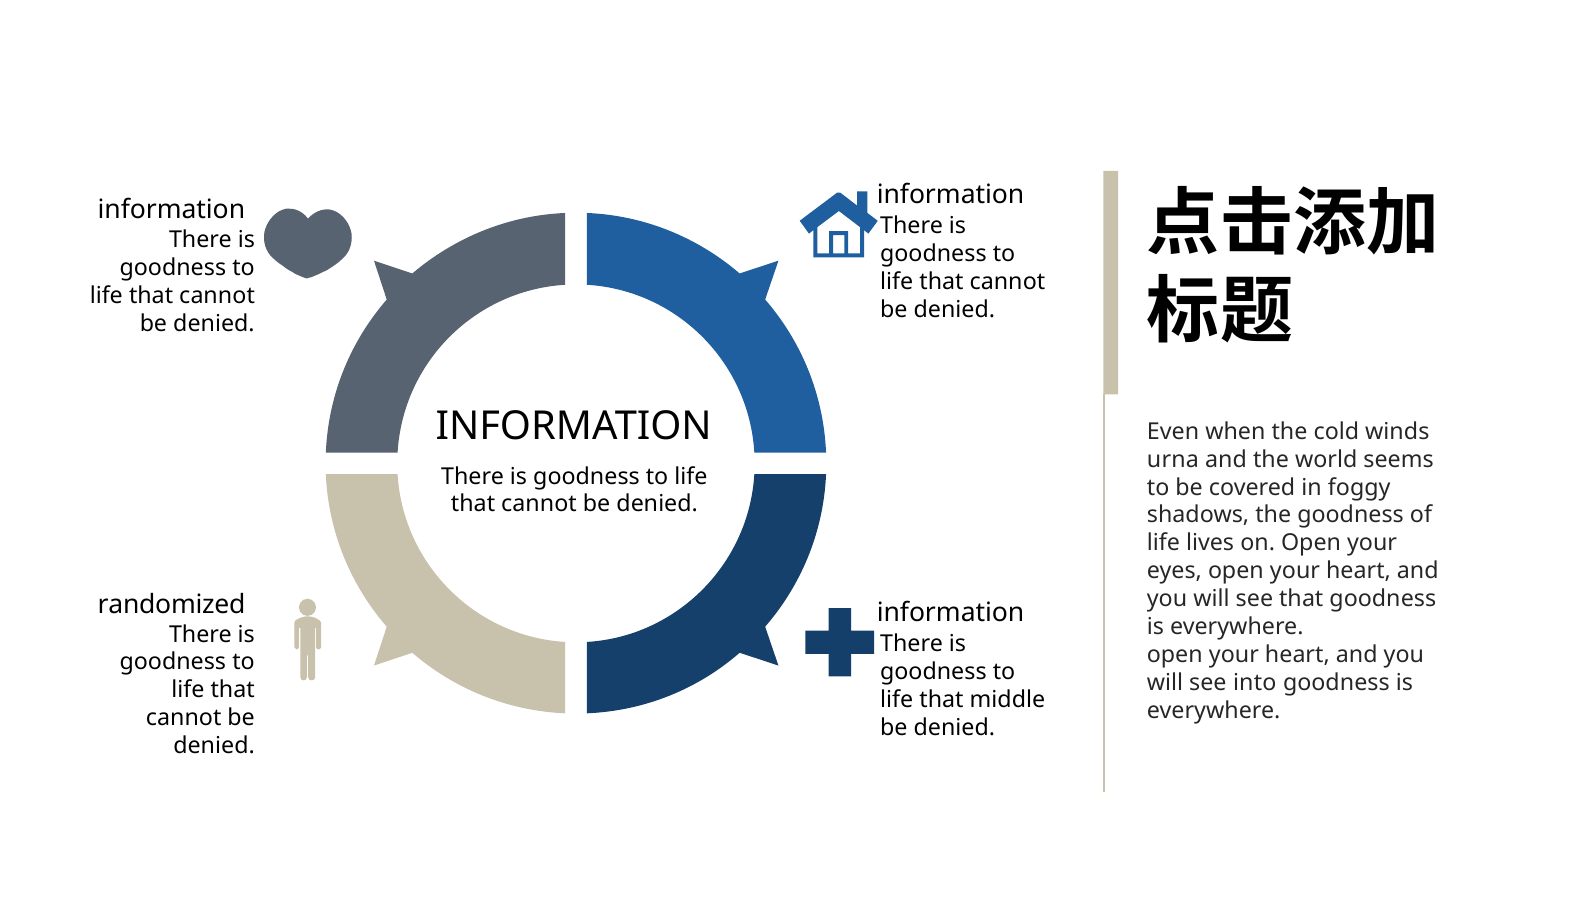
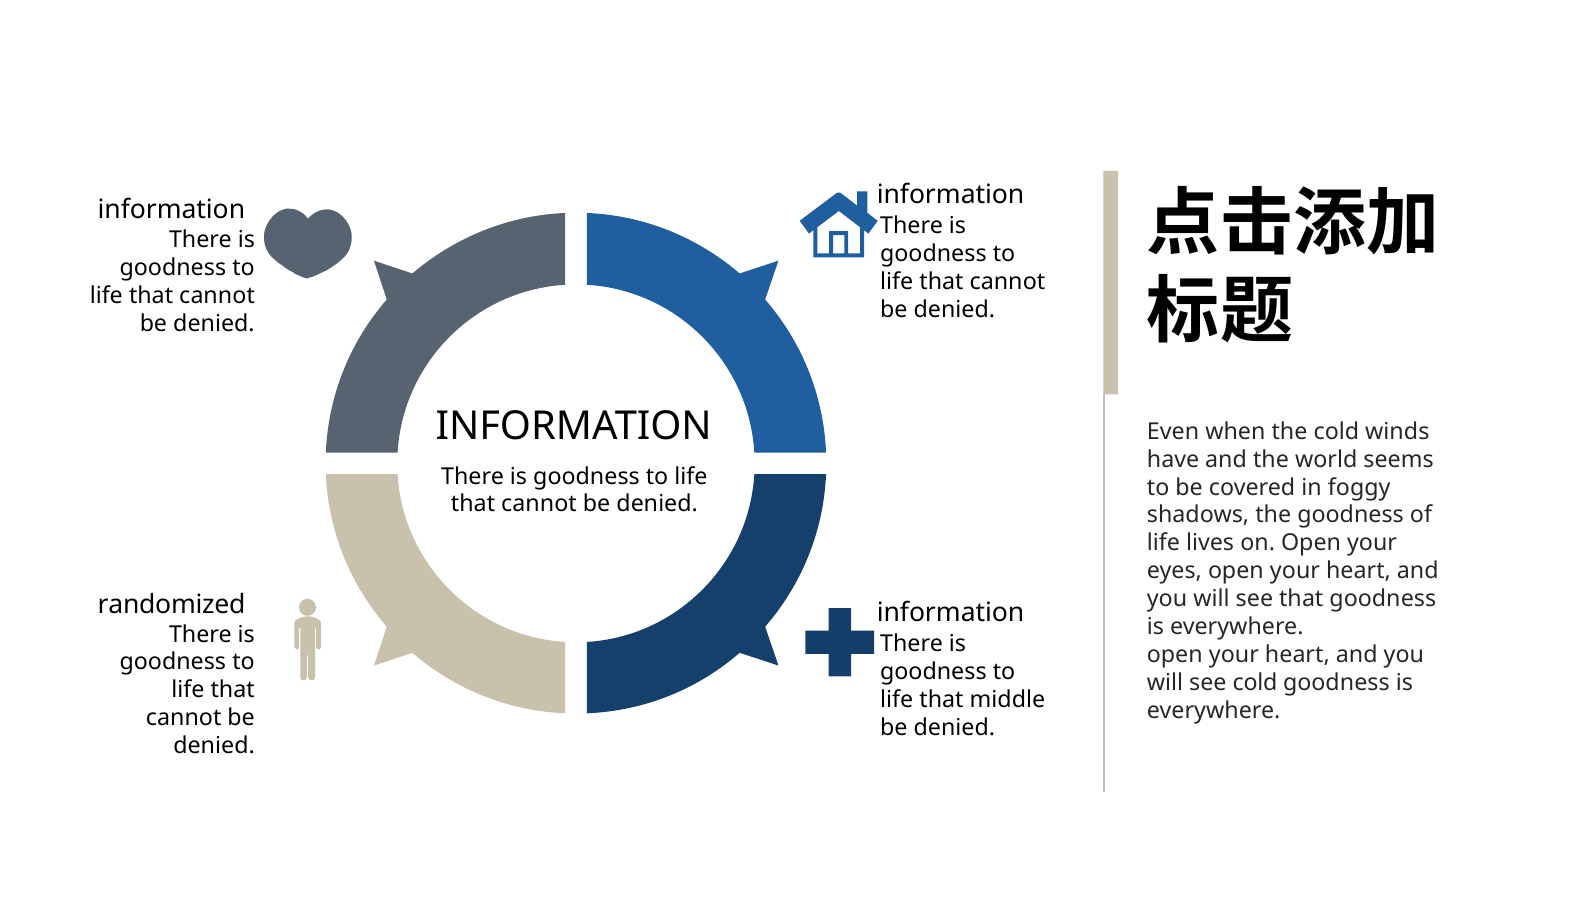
urna: urna -> have (1173, 459)
see into: into -> cold (1255, 683)
